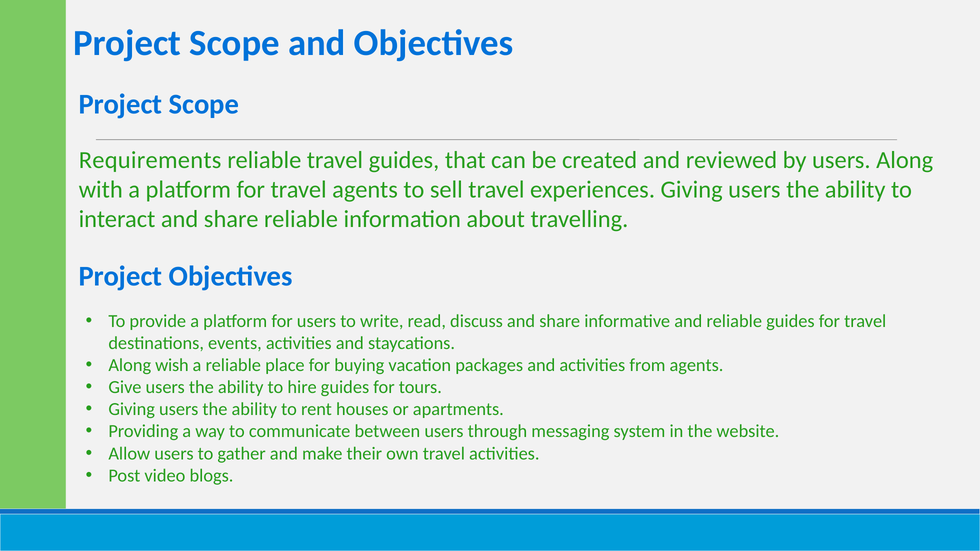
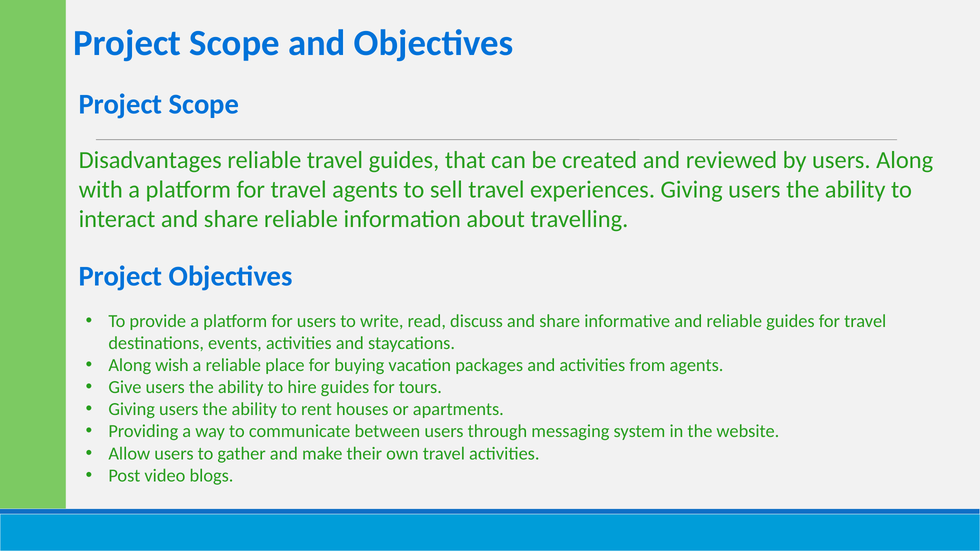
Requirements: Requirements -> Disadvantages (150, 160)
